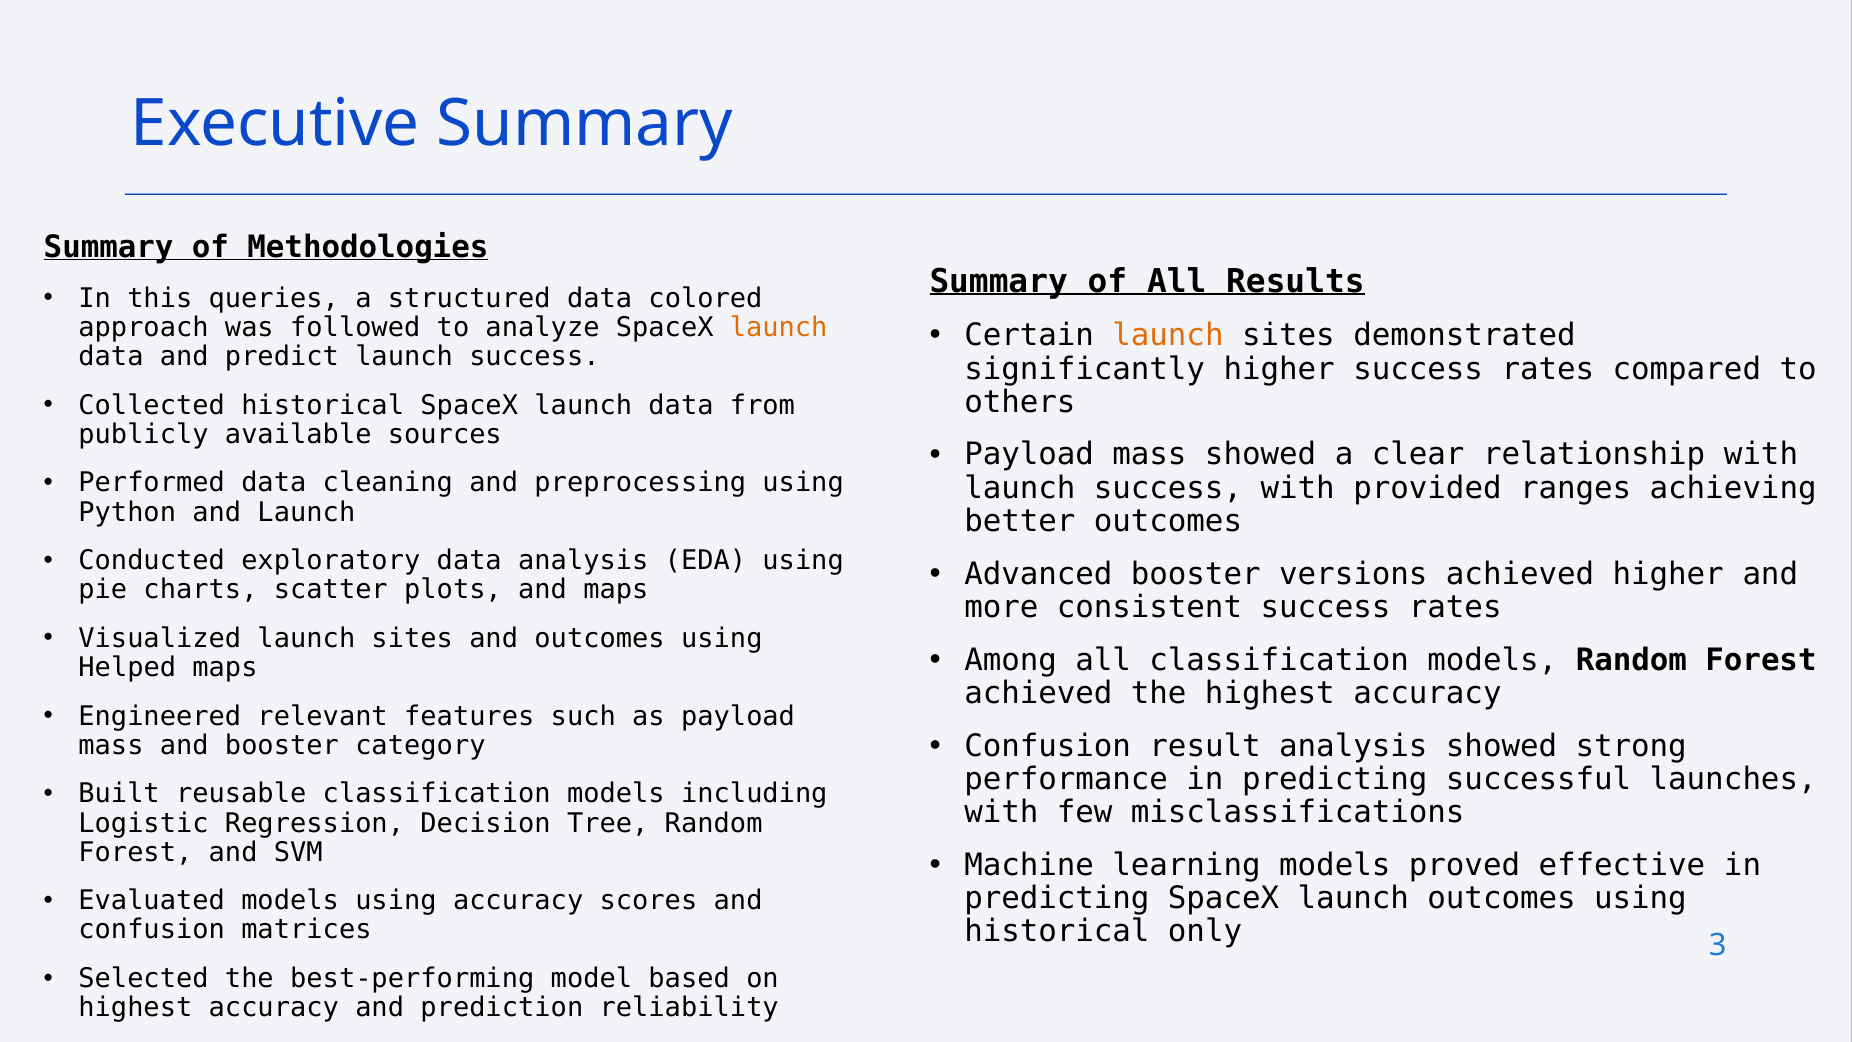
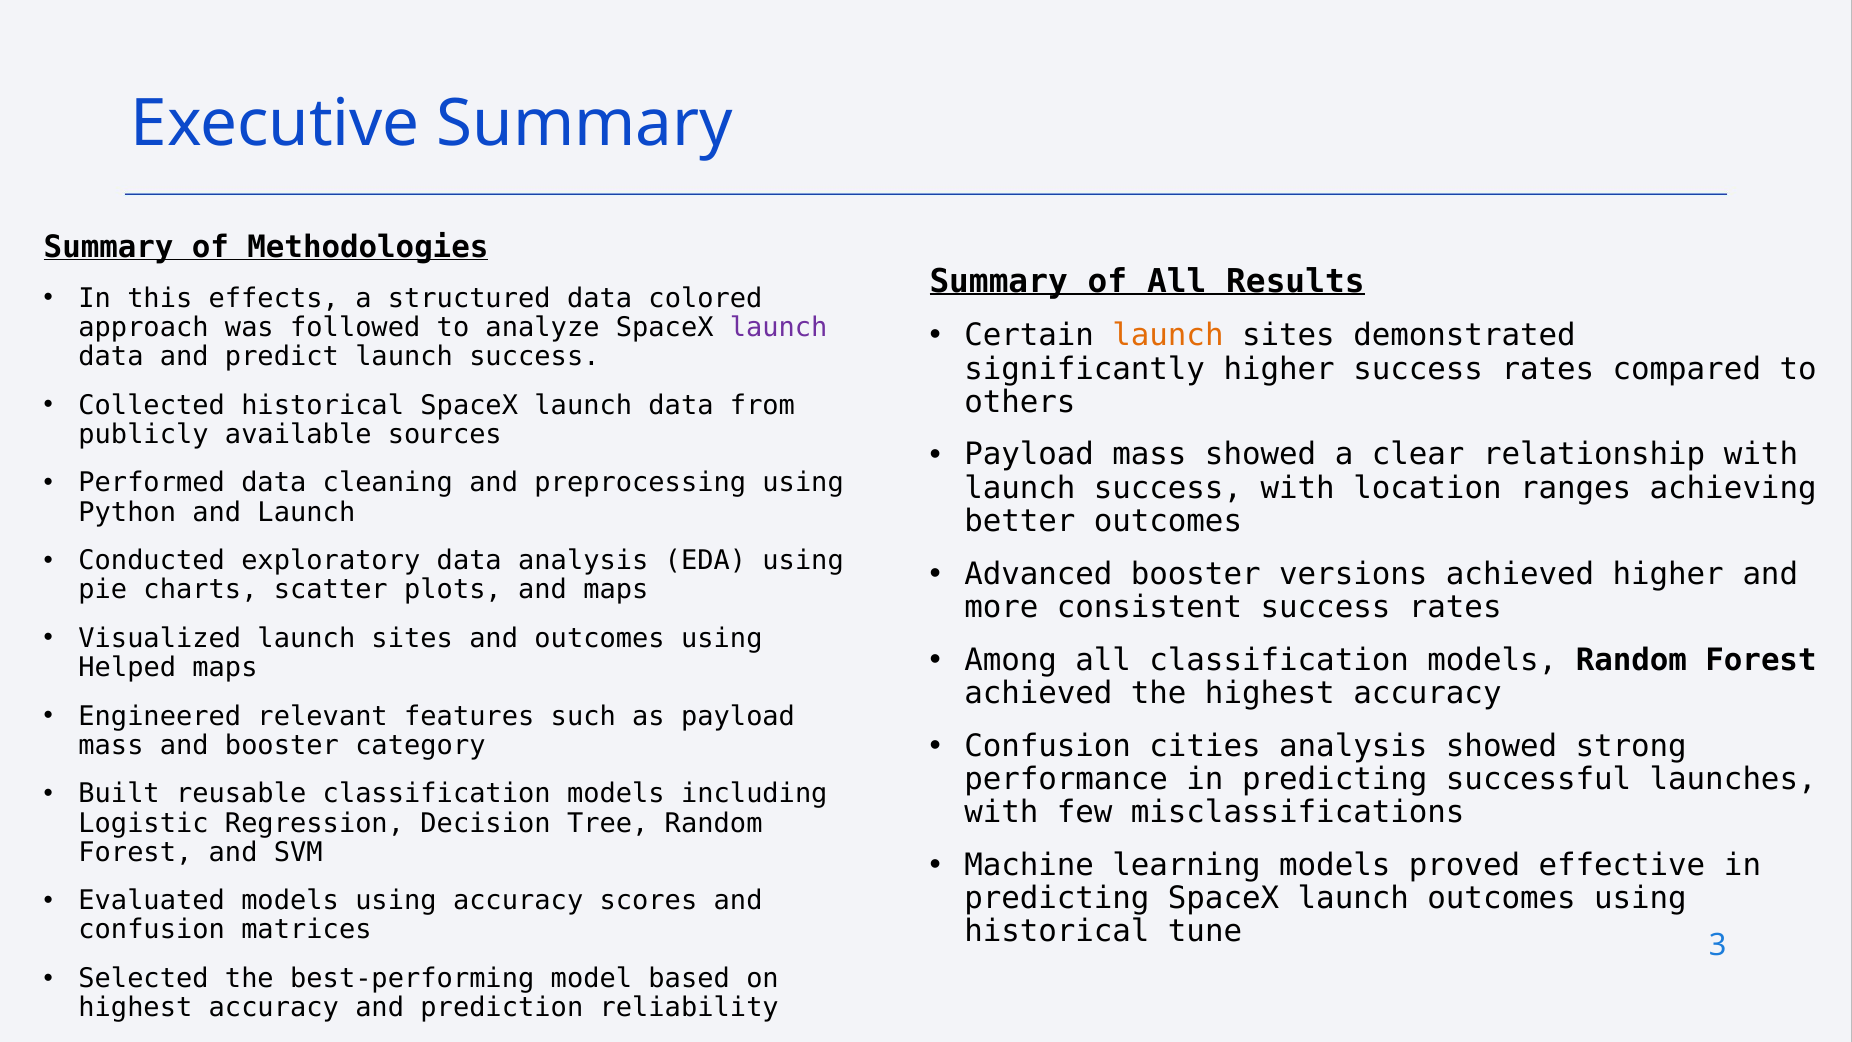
queries: queries -> effects (274, 298)
launch colour: orange -> purple (779, 327)
provided: provided -> location (1427, 488)
result: result -> cities (1205, 746)
only: only -> tune (1205, 932)
